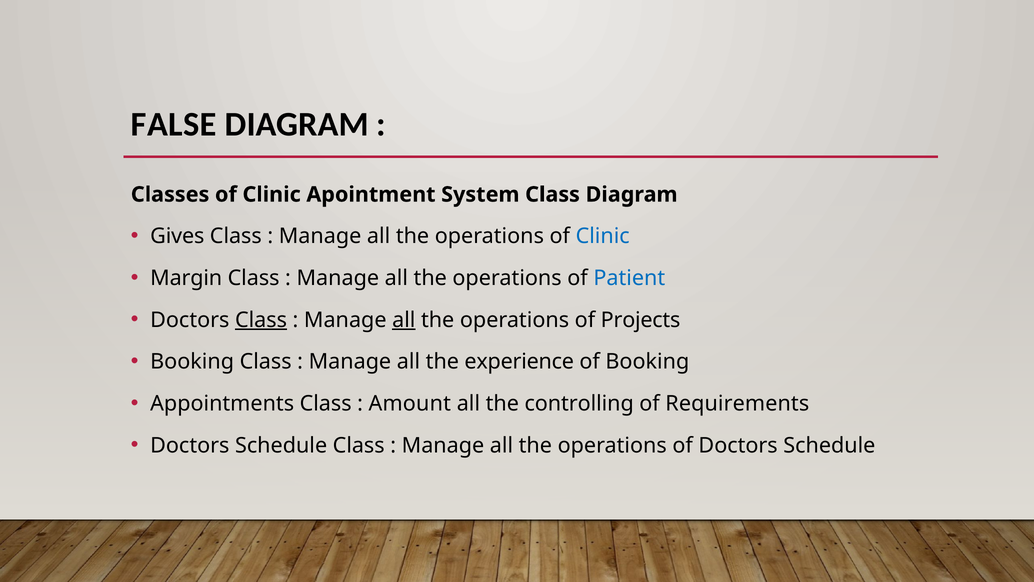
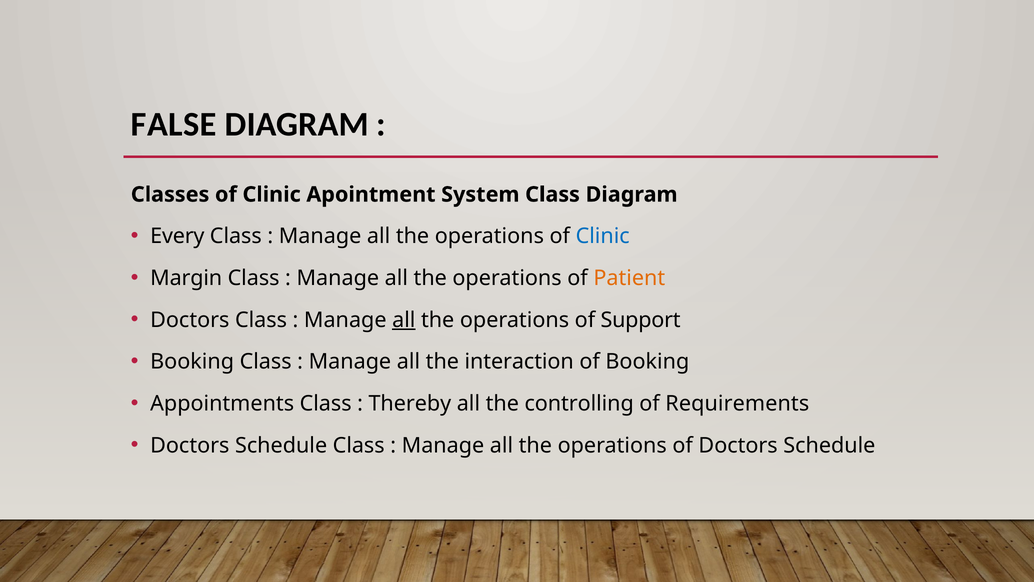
Gives: Gives -> Every (177, 236)
Patient colour: blue -> orange (629, 278)
Class underline: present -> none (261, 320)
Projects: Projects -> Support (641, 320)
experience: experience -> interaction (519, 362)
Amount: Amount -> Thereby (410, 403)
